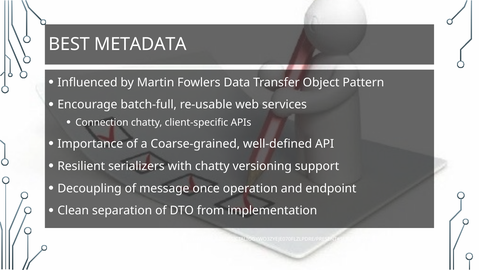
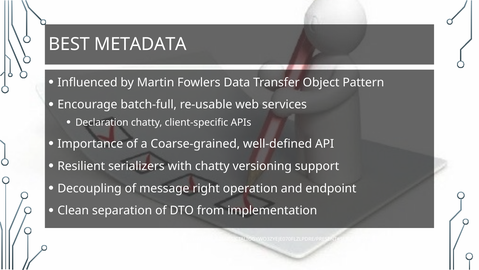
Connection: Connection -> Declaration (102, 122)
once: once -> right (206, 188)
